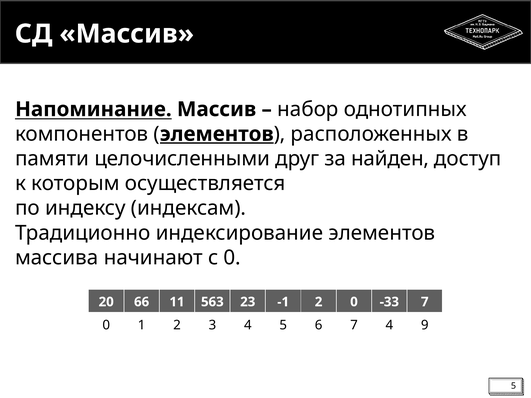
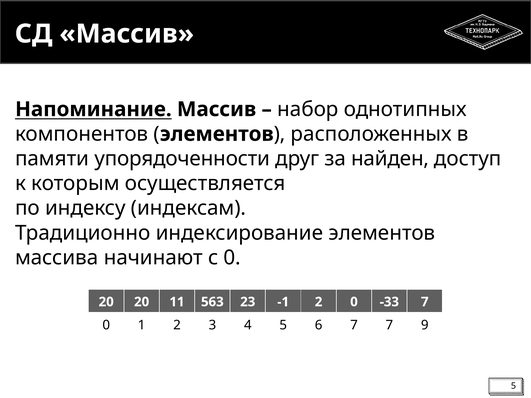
элементов underline: present -> none (217, 134)
целочисленными: целочисленными -> упорядоченности (182, 159)
20 66: 66 -> 20 (142, 302)
7 4: 4 -> 7 (389, 325)
